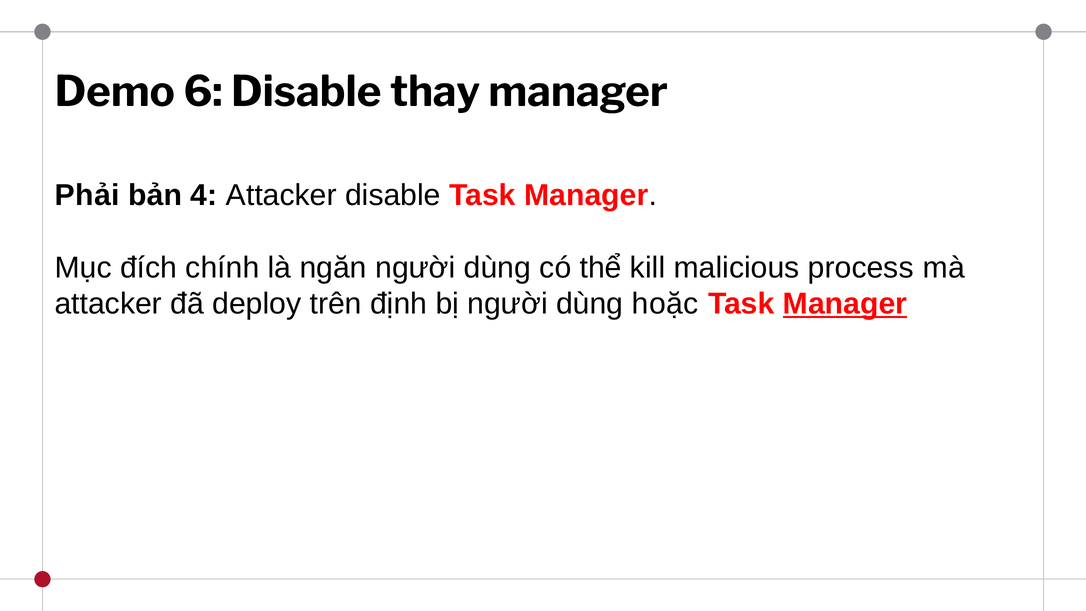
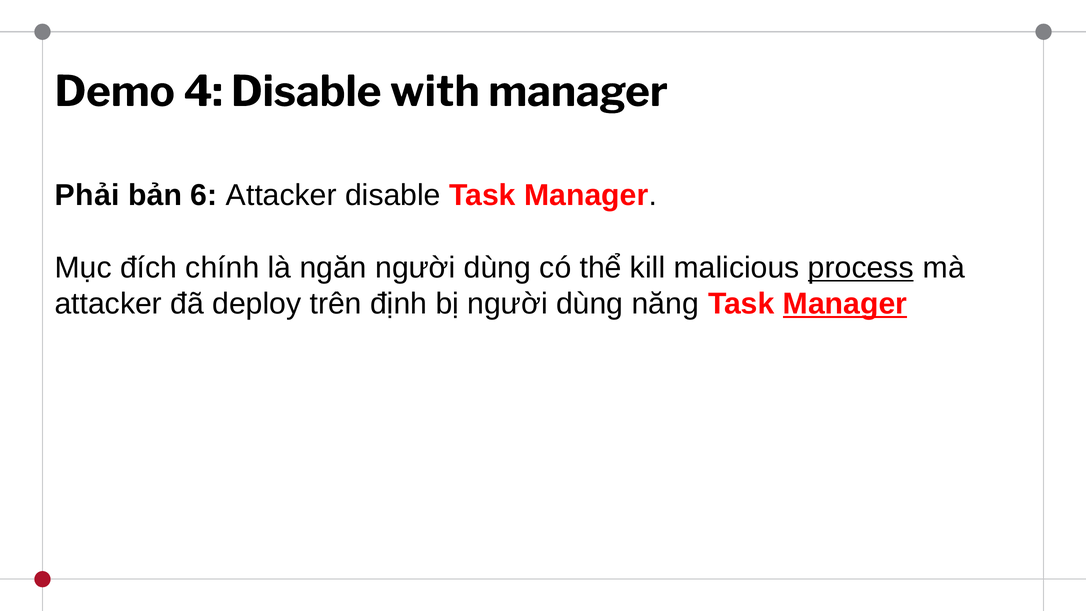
6: 6 -> 4 (203, 92)
thay: thay -> with (435, 92)
4: 4 -> 6 (204, 195)
process underline: none -> present (861, 268)
hoặc: hoặc -> năng (665, 304)
